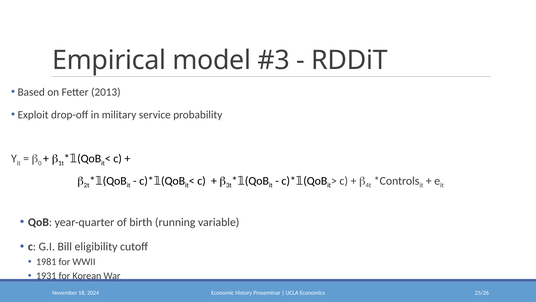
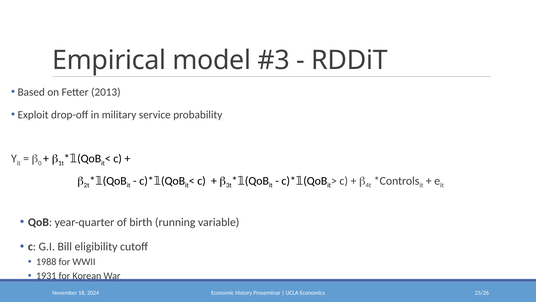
1981: 1981 -> 1988 (46, 261)
